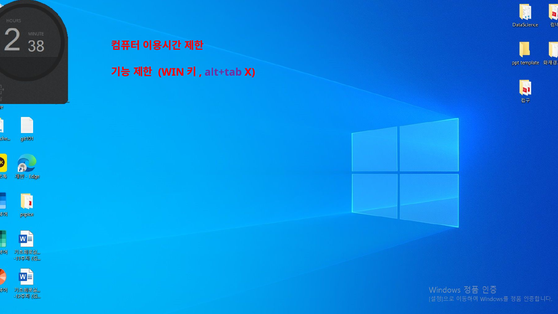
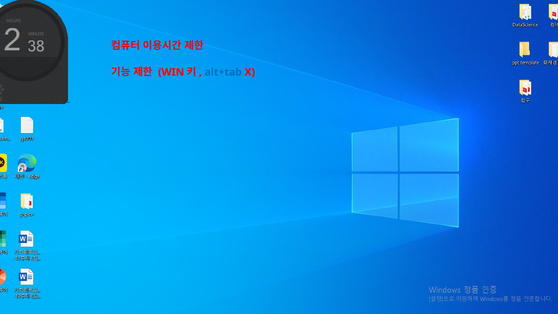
alt+tab colour: purple -> blue (223, 72)
